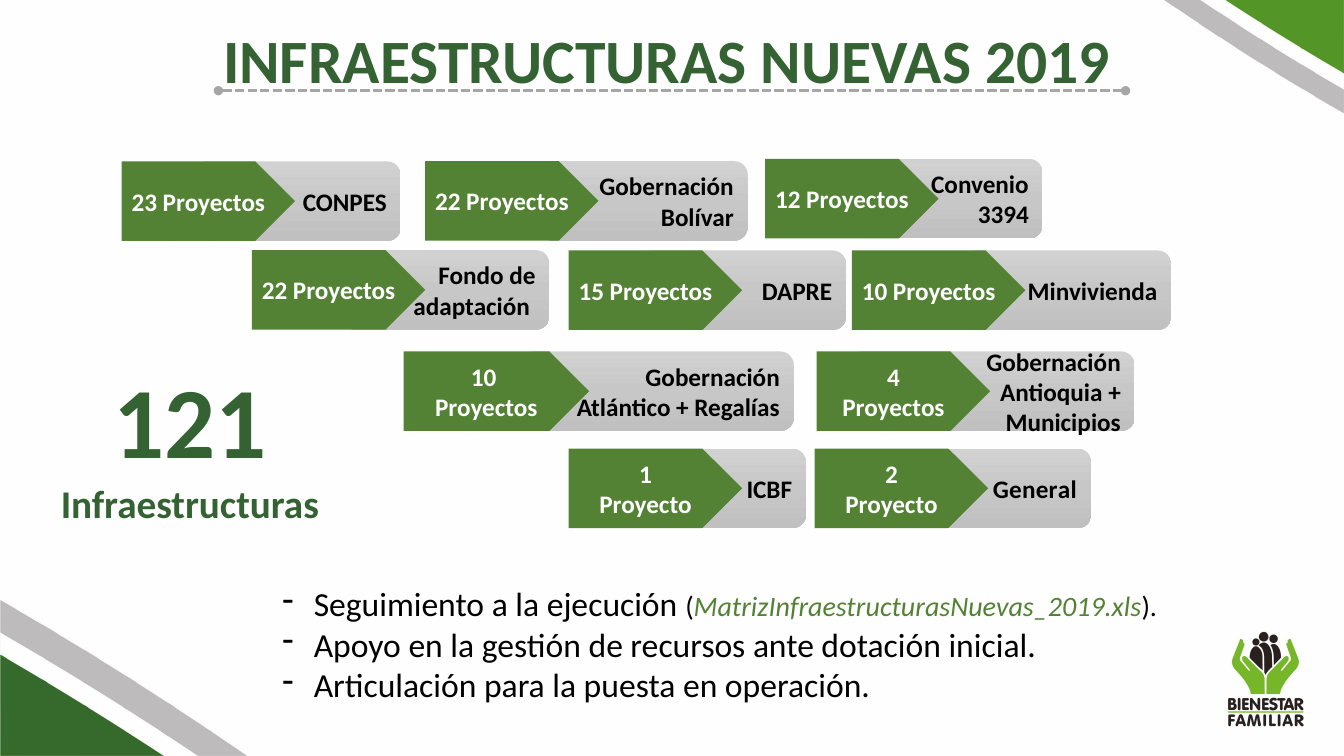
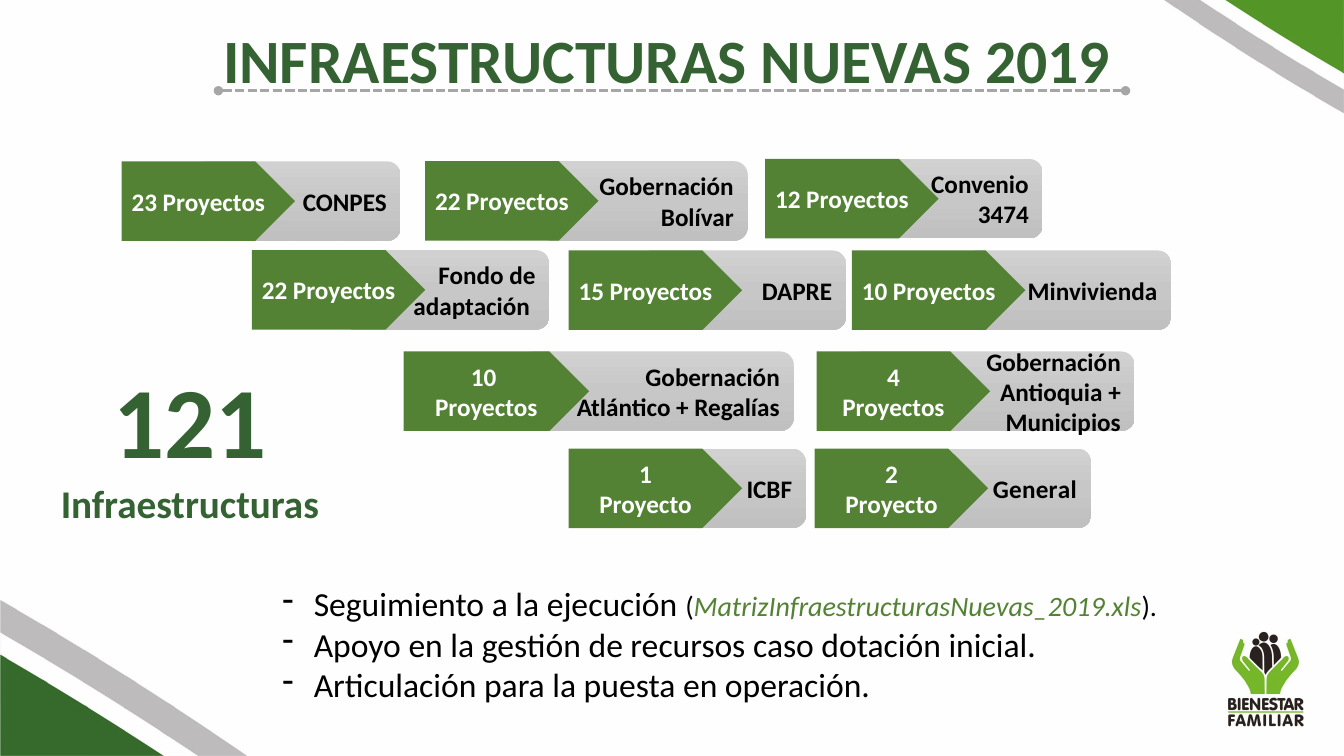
3394: 3394 -> 3474 (1003, 216)
ante: ante -> caso (783, 646)
